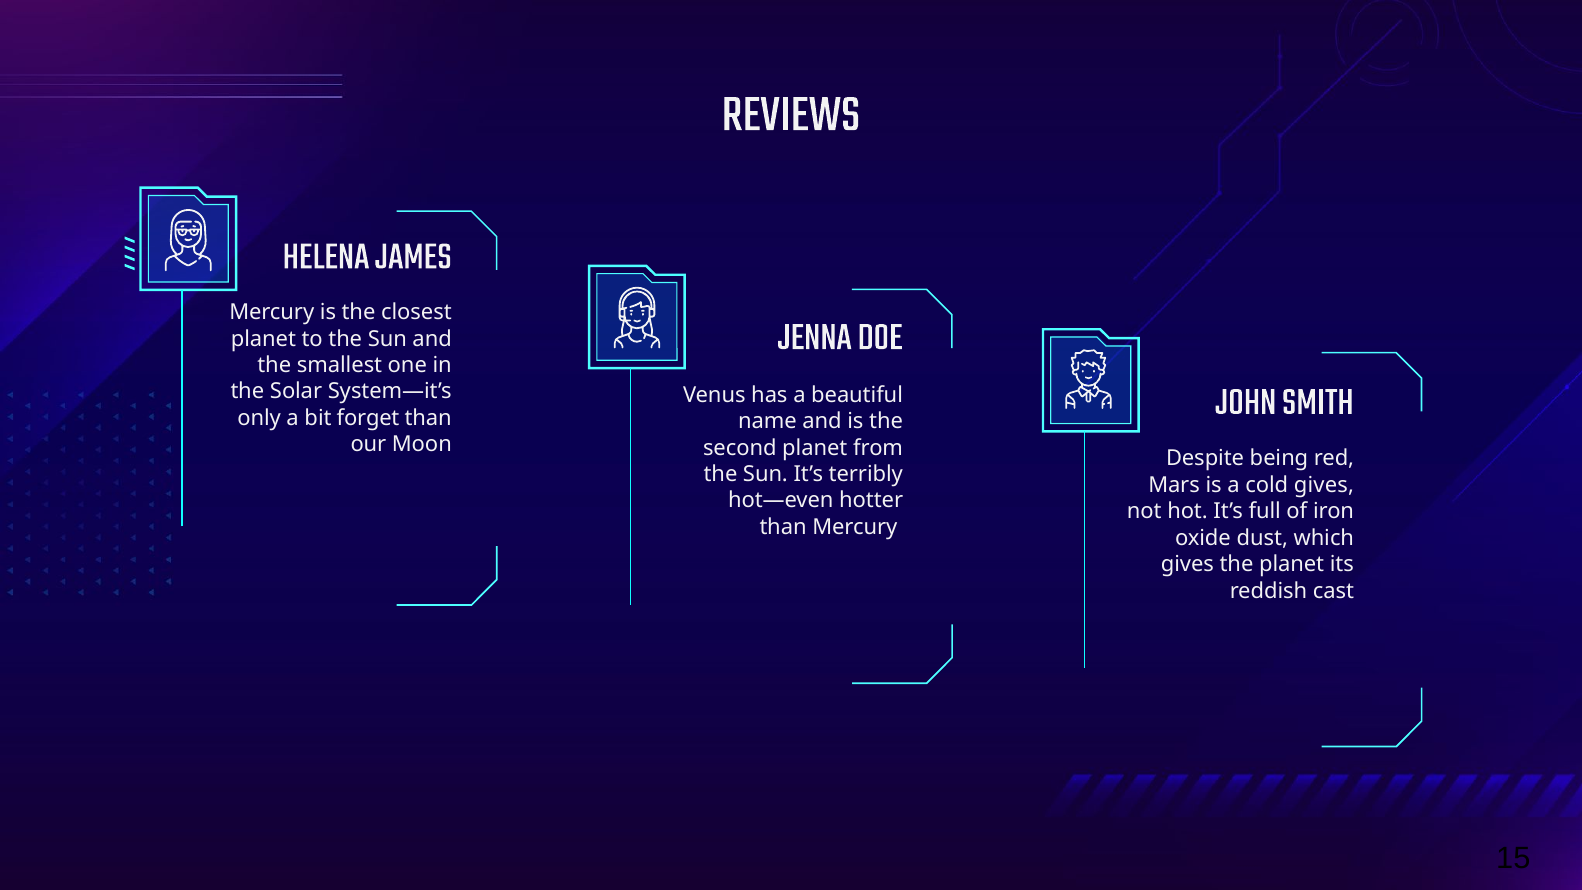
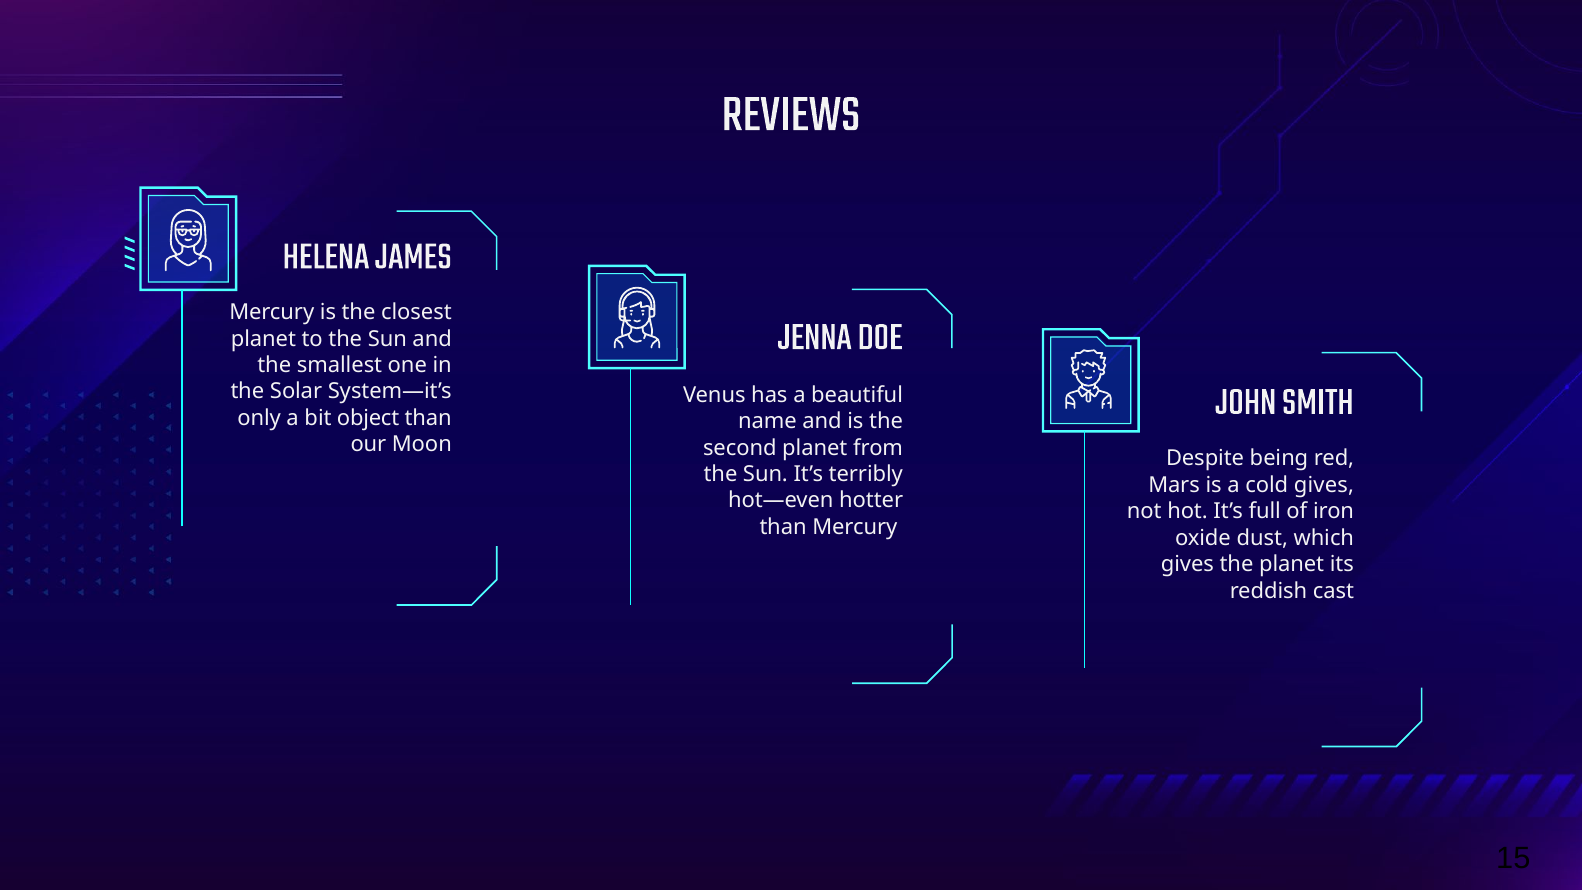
forget: forget -> object (368, 418)
